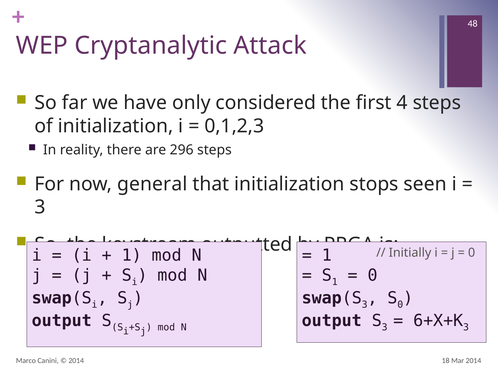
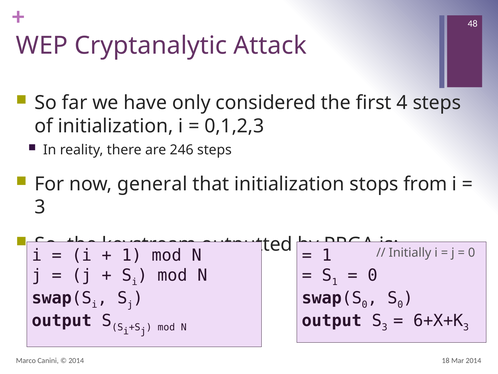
296: 296 -> 246 (182, 150)
seen: seen -> from (425, 184)
3: 3 -> 0 (365, 304)
